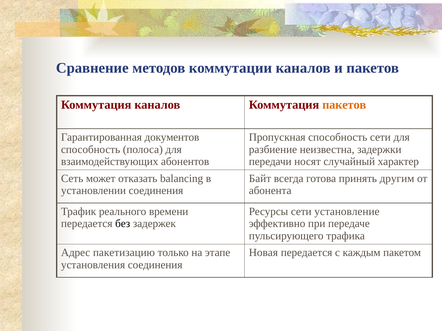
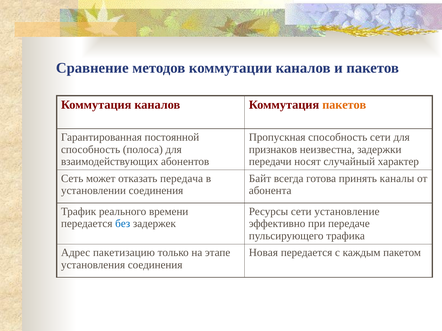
документов: документов -> постоянной (172, 137)
разбиение: разбиение -> признаков (273, 150)
balancing: balancing -> передача (182, 179)
другим: другим -> каналы (397, 179)
без colour: black -> blue (123, 224)
